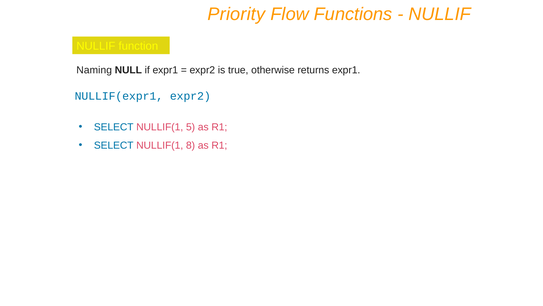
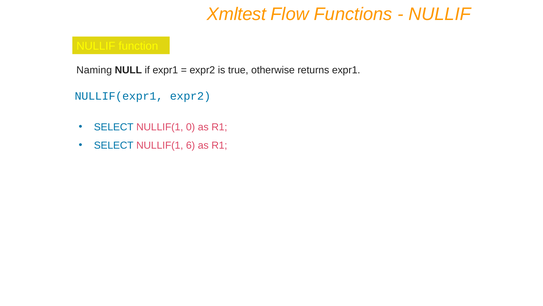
Priority: Priority -> Xmltest (237, 14)
5: 5 -> 0 (191, 127)
8: 8 -> 6 (191, 145)
